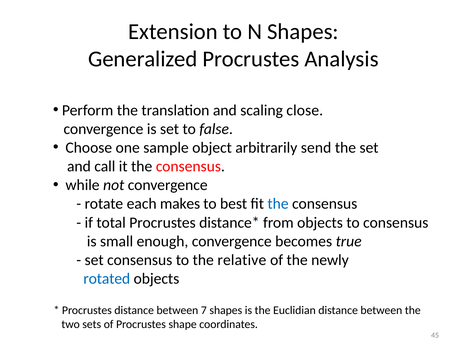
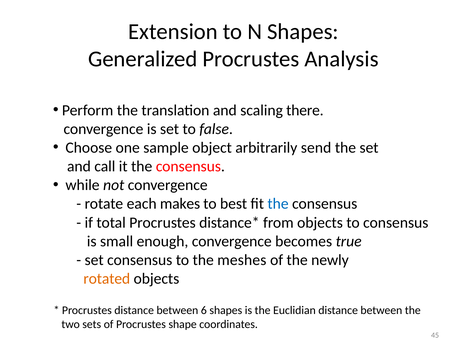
close: close -> there (305, 110)
relative: relative -> meshes (242, 259)
rotated colour: blue -> orange (107, 278)
7: 7 -> 6 (204, 310)
